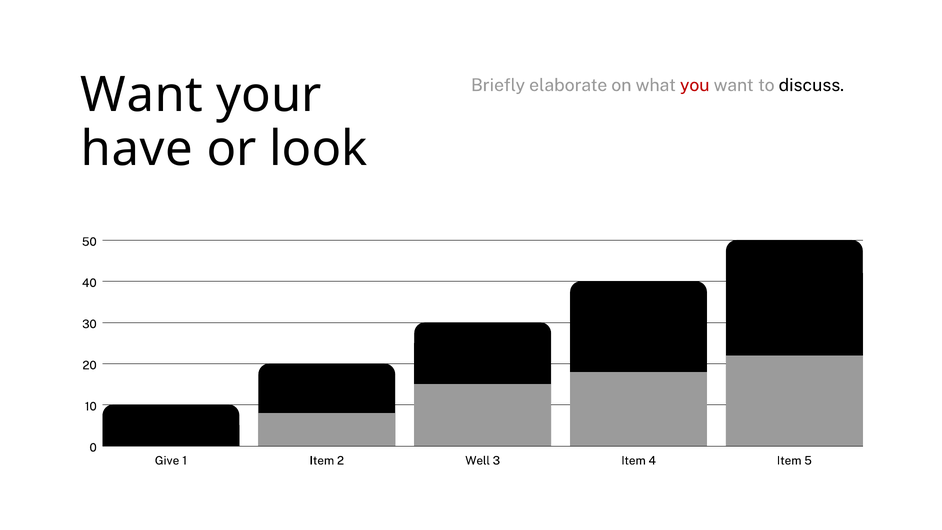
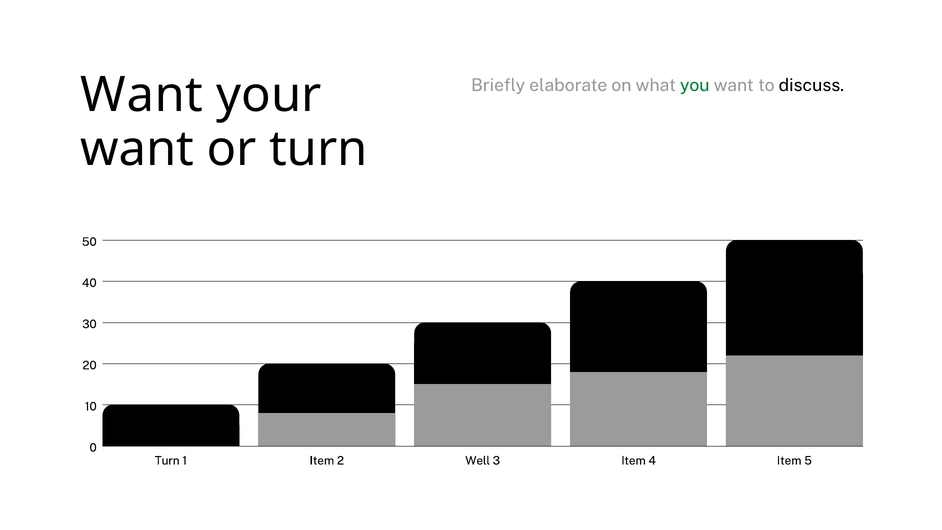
you colour: red -> green (695, 85)
have: have -> want (137, 149)
or look: look -> turn (318, 149)
Give: Give -> Turn (167, 461)
